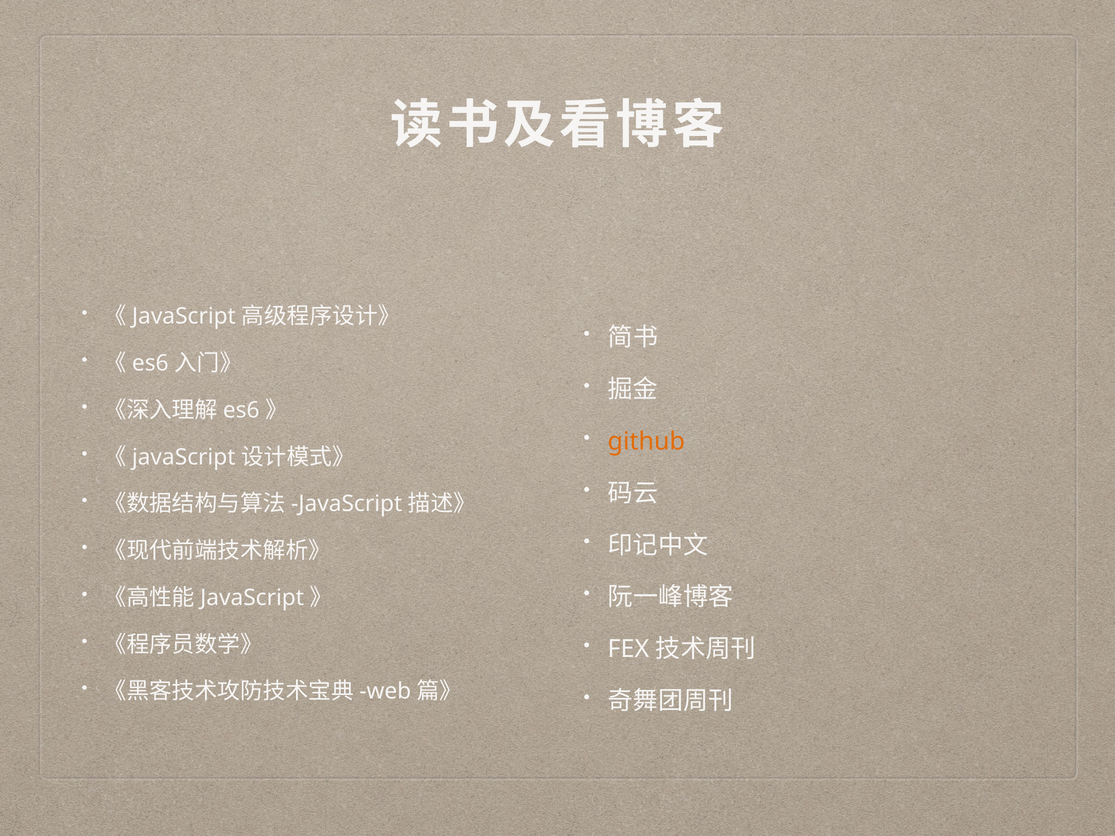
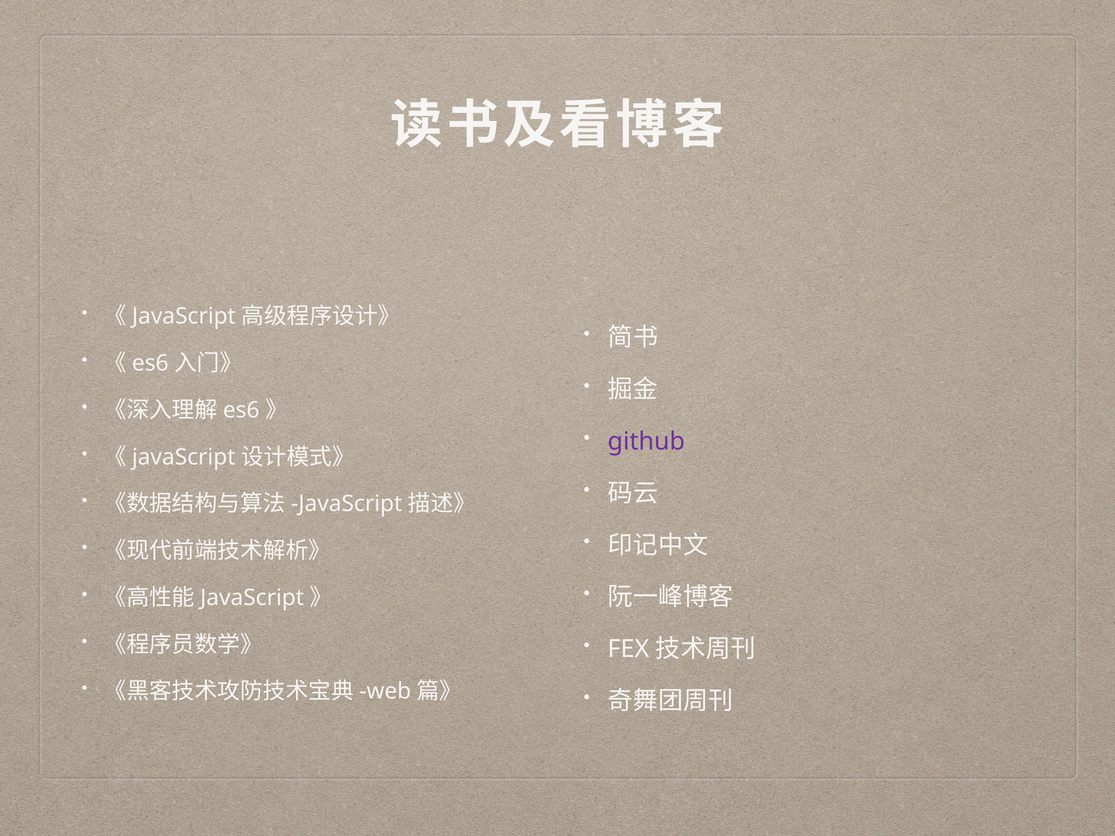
github colour: orange -> purple (647, 442)
